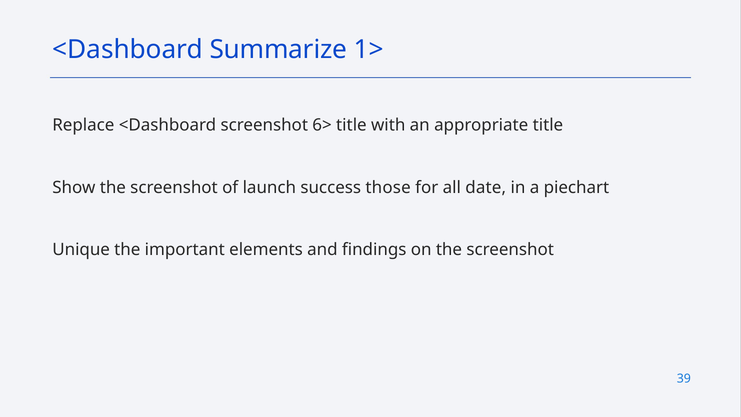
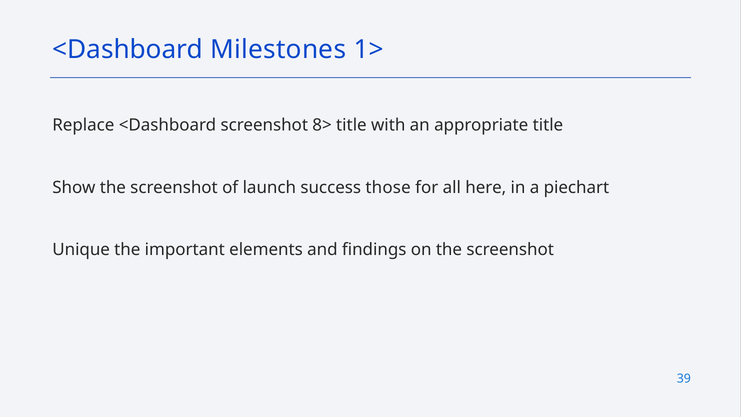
Summarize: Summarize -> Milestones (278, 49)
6>: 6> -> 8> (322, 125)
date: date -> here (486, 187)
